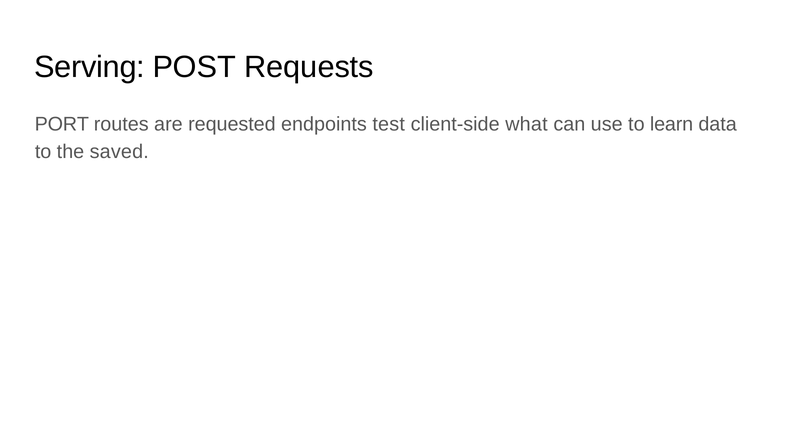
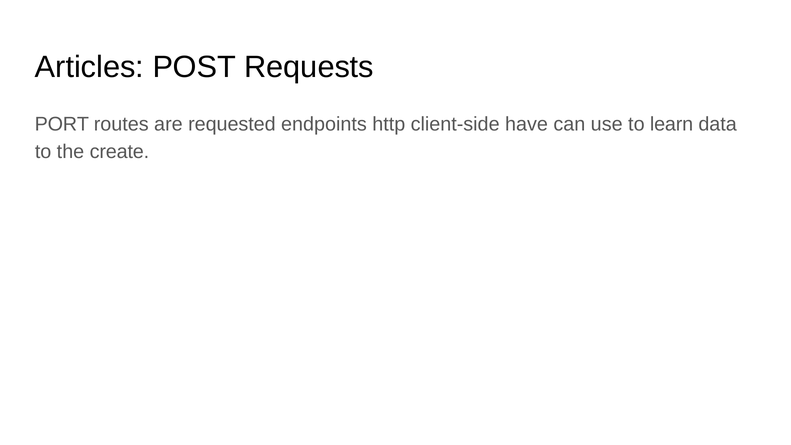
Serving: Serving -> Articles (89, 67)
test: test -> http (389, 124)
what: what -> have (527, 124)
saved: saved -> create (119, 152)
